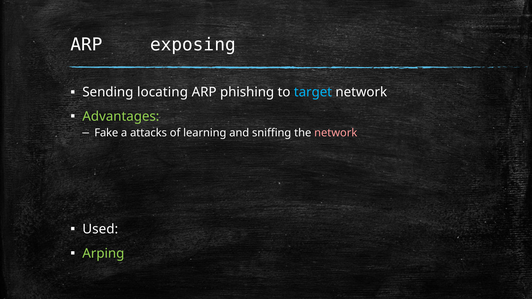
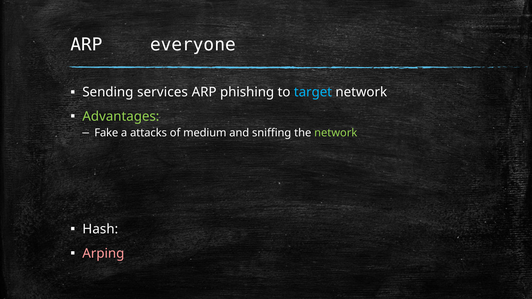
exposing: exposing -> everyone (193, 45)
locating: locating -> services (162, 92)
learning: learning -> medium (205, 133)
network colour: pink -> light green (336, 133)
Used: Used -> Hash (100, 229)
Arping colour: light green -> pink (103, 254)
